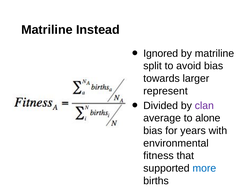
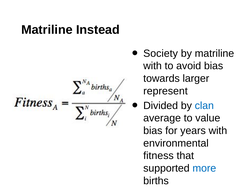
Ignored: Ignored -> Society (161, 53)
split: split -> with (153, 66)
clan colour: purple -> blue (204, 105)
alone: alone -> value (208, 118)
